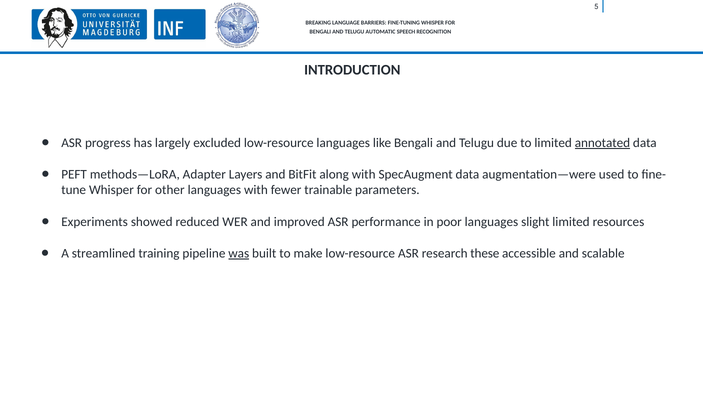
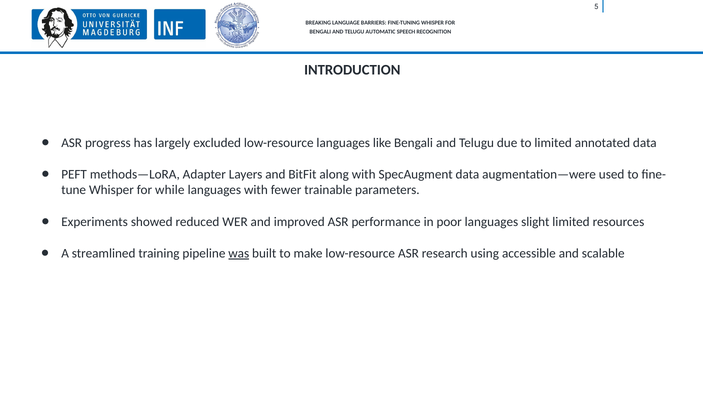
annotated underline: present -> none (602, 143)
other: other -> while (170, 190)
these: these -> using (485, 254)
